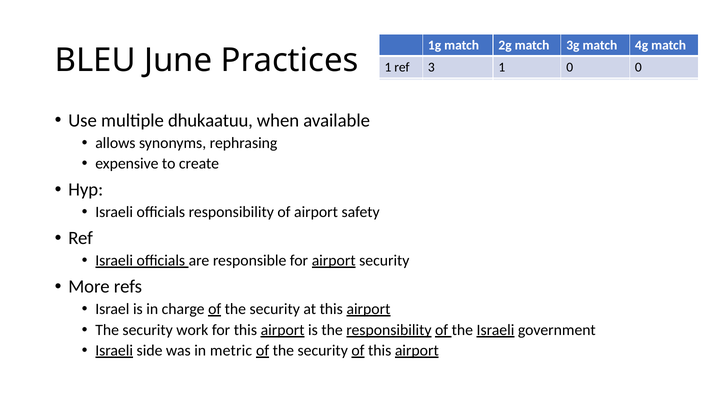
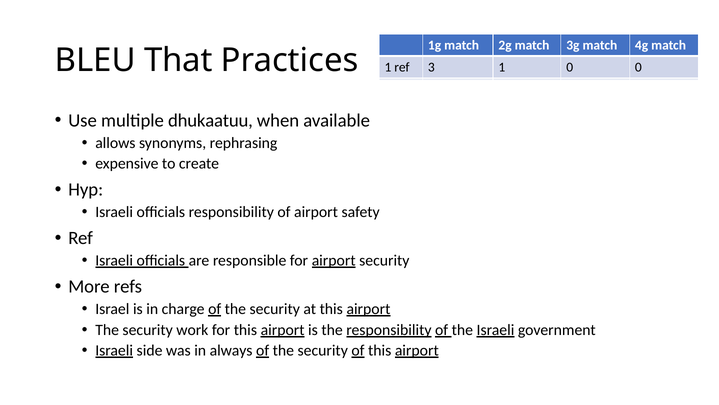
June: June -> That (178, 60)
metric: metric -> always (231, 350)
